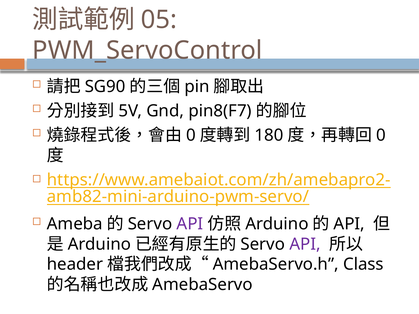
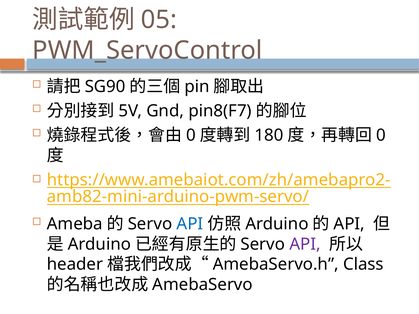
API colour: purple -> blue (190, 224)
